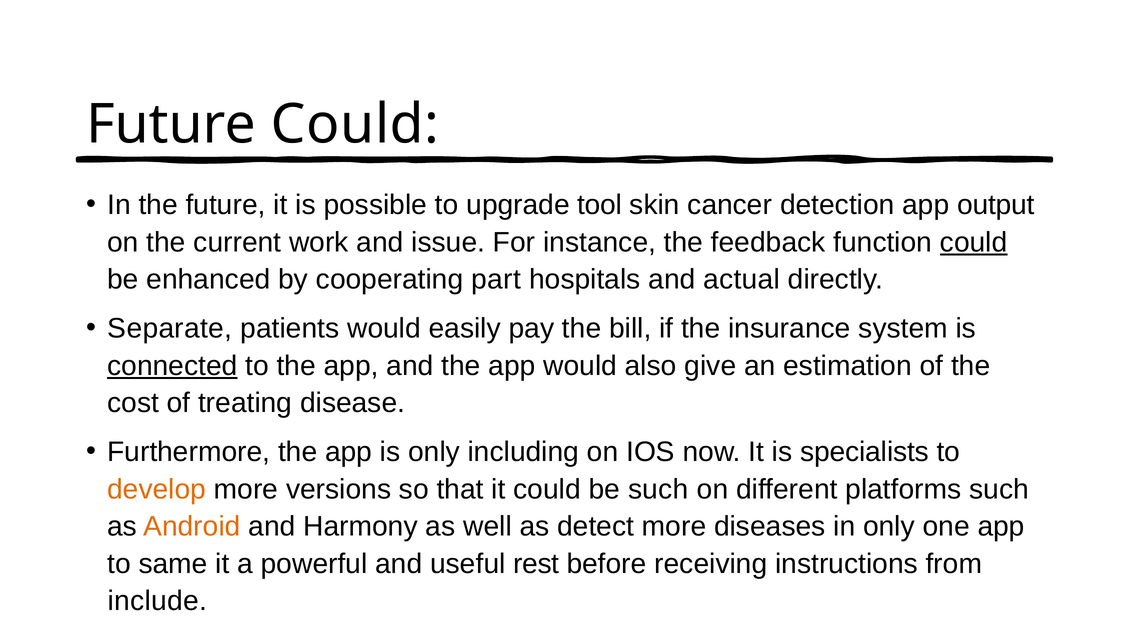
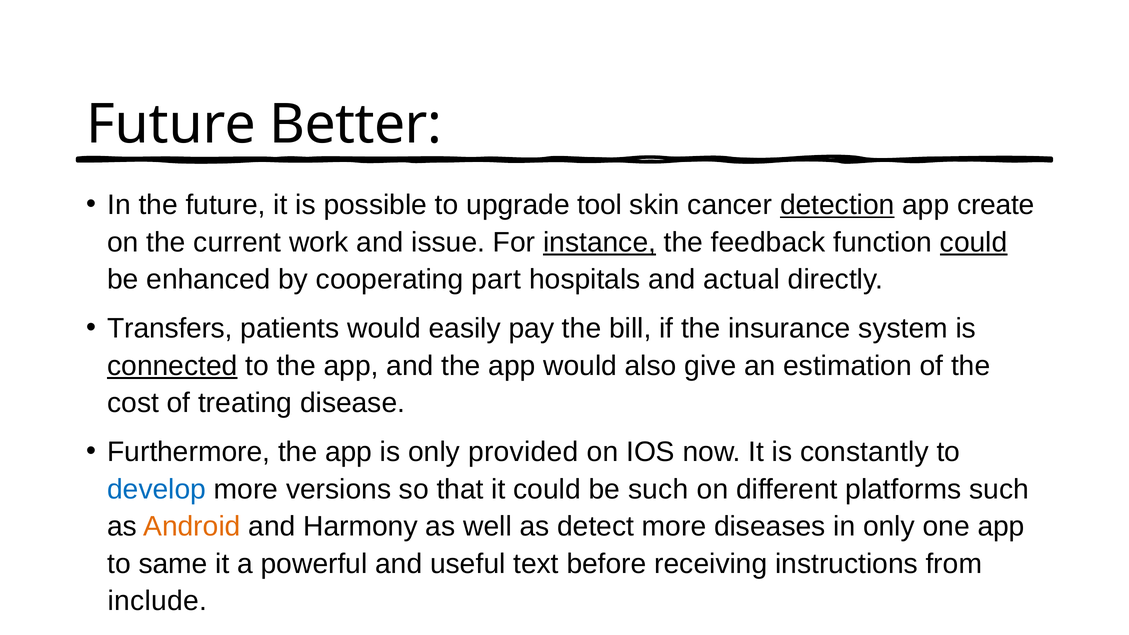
Future Could: Could -> Better (356, 125)
detection underline: none -> present (837, 205)
output: output -> create (996, 205)
instance underline: none -> present (600, 242)
Separate: Separate -> Transfers (170, 329)
including: including -> provided (523, 452)
specialists: specialists -> constantly (864, 452)
develop colour: orange -> blue (157, 489)
rest: rest -> text (536, 564)
